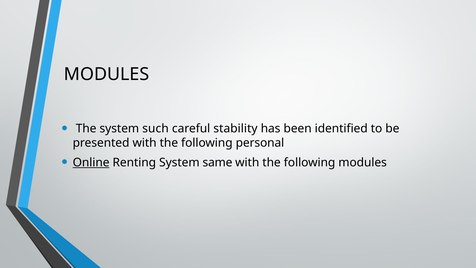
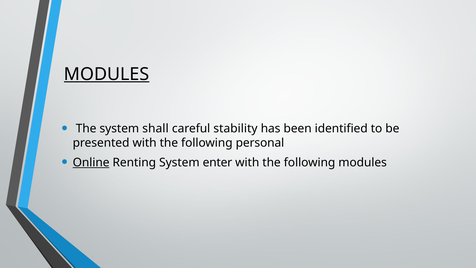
MODULES underline: none -> present (107, 74)
such: such -> shall (155, 128)
same: same -> enter (217, 162)
